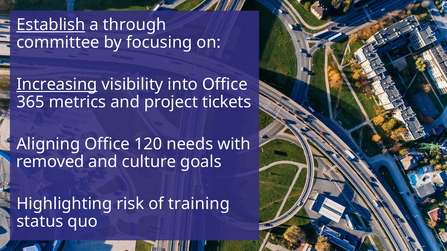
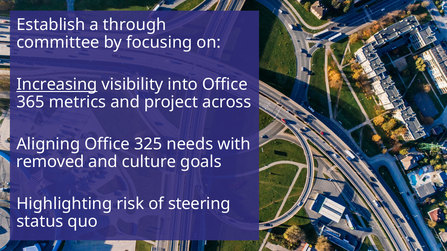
Establish underline: present -> none (51, 25)
tickets: tickets -> across (227, 102)
120: 120 -> 325 (148, 144)
training: training -> steering (199, 204)
